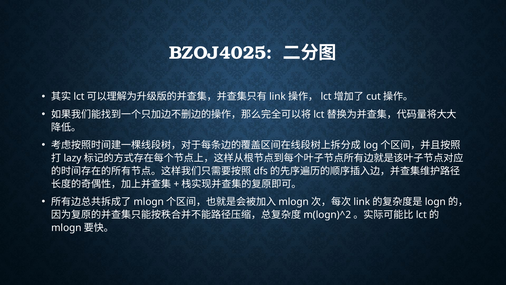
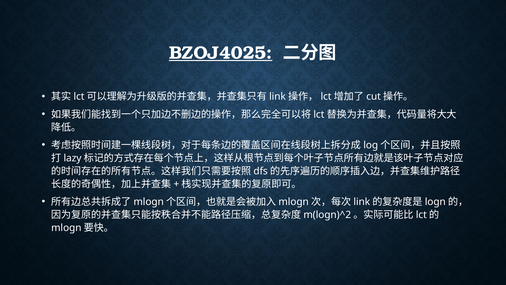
BZOJ4025 underline: none -> present (221, 53)
